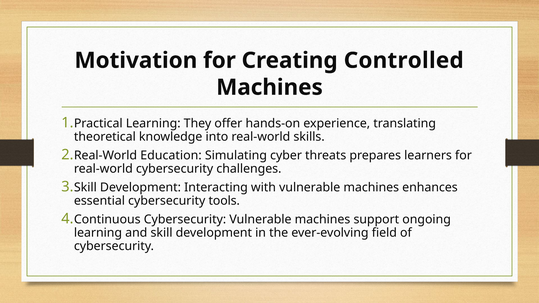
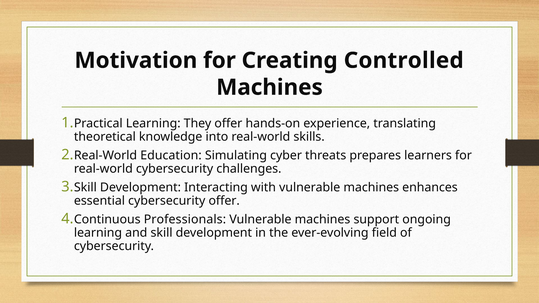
cybersecurity tools: tools -> offer (224, 201)
Continuous Cybersecurity: Cybersecurity -> Professionals (185, 220)
